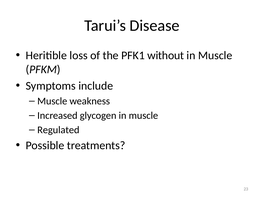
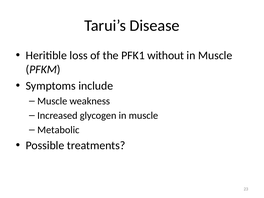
Regulated: Regulated -> Metabolic (58, 130)
